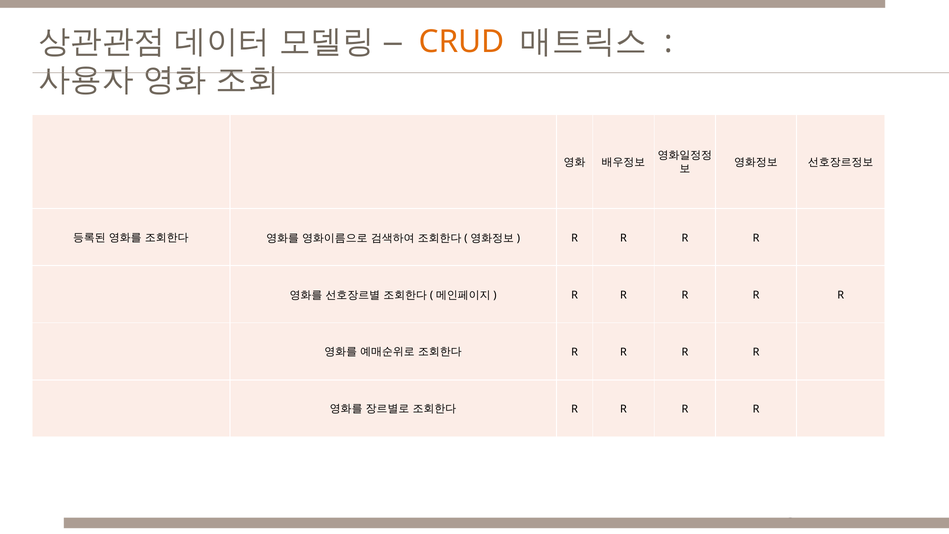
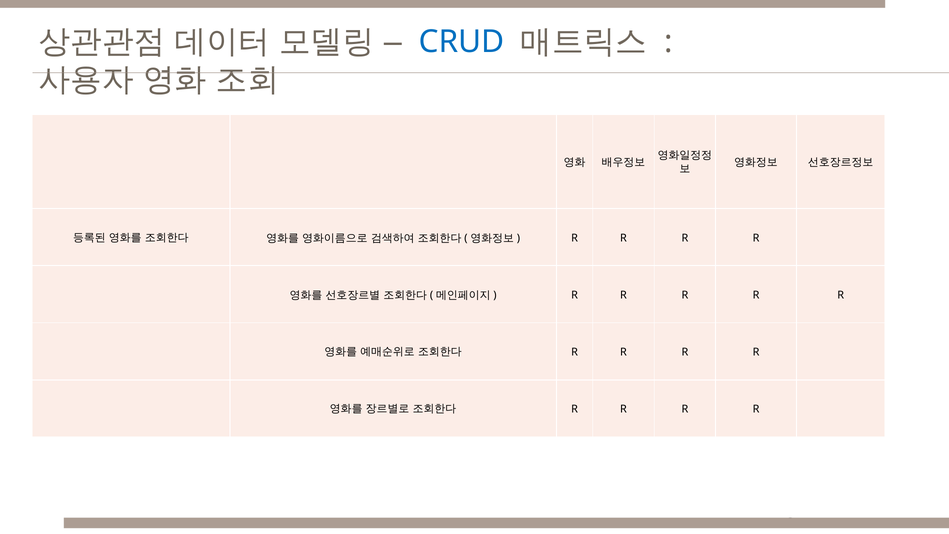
CRUD colour: orange -> blue (462, 42)
